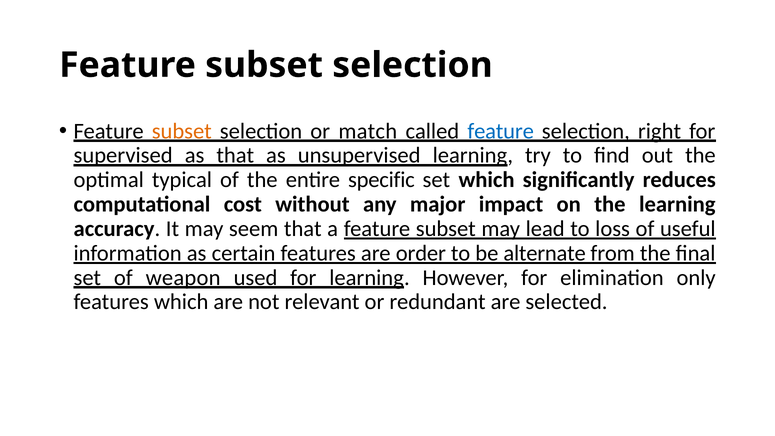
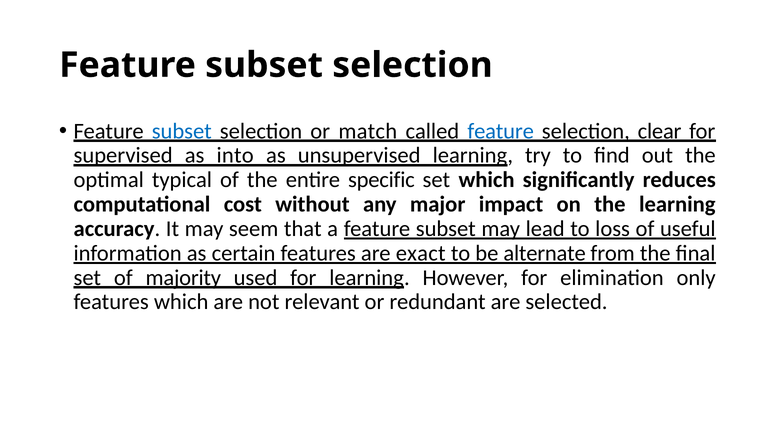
subset colour: orange -> blue (182, 131)
right: right -> clear (660, 131)
as that: that -> into (235, 155)
order: order -> exact (421, 253)
weapon: weapon -> majority (183, 278)
